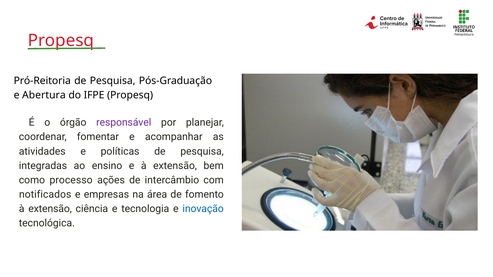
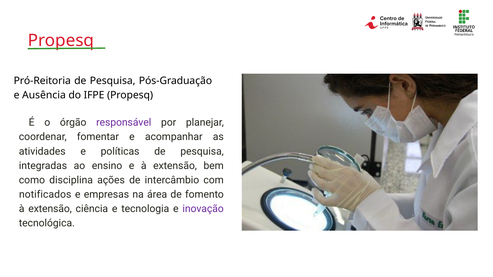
Abertura: Abertura -> Ausência (44, 95)
processo: processo -> disciplina (71, 180)
inovação colour: blue -> purple (203, 209)
